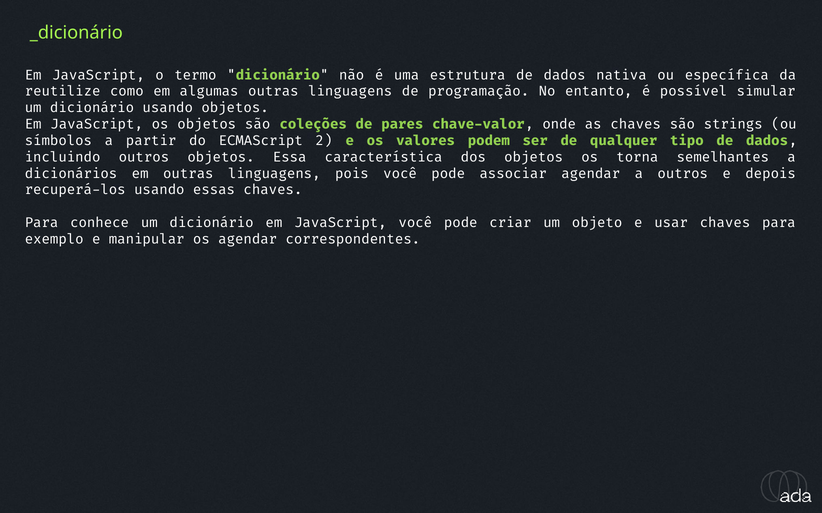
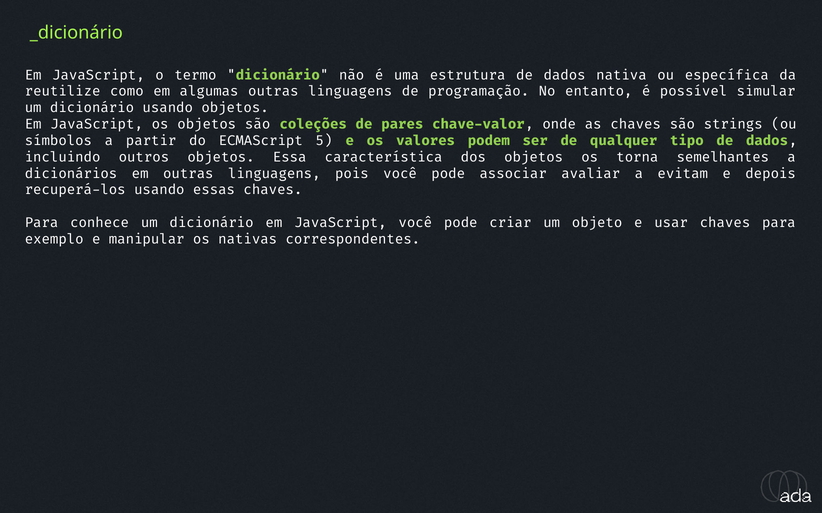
2: 2 -> 5 (324, 141)
associar agendar: agendar -> avaliar (591, 174)
a outros: outros -> evitam (683, 174)
os agendar: agendar -> nativas (248, 240)
